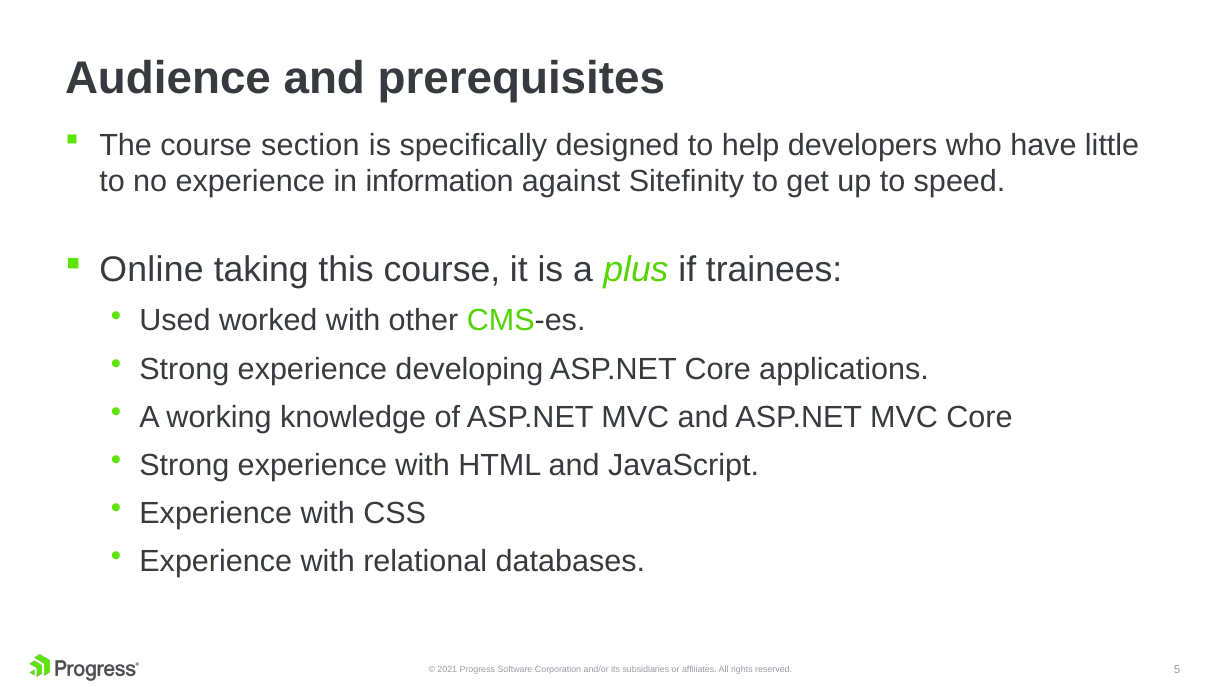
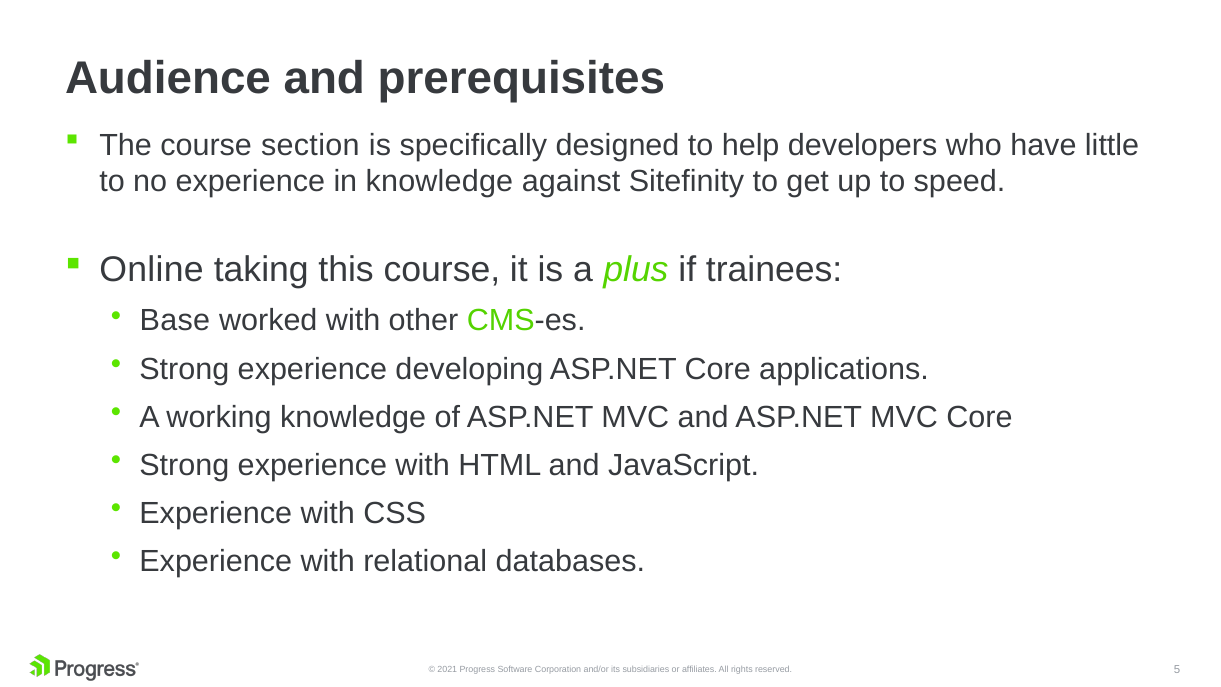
in information: information -> knowledge (439, 182)
Used: Used -> Base (175, 321)
